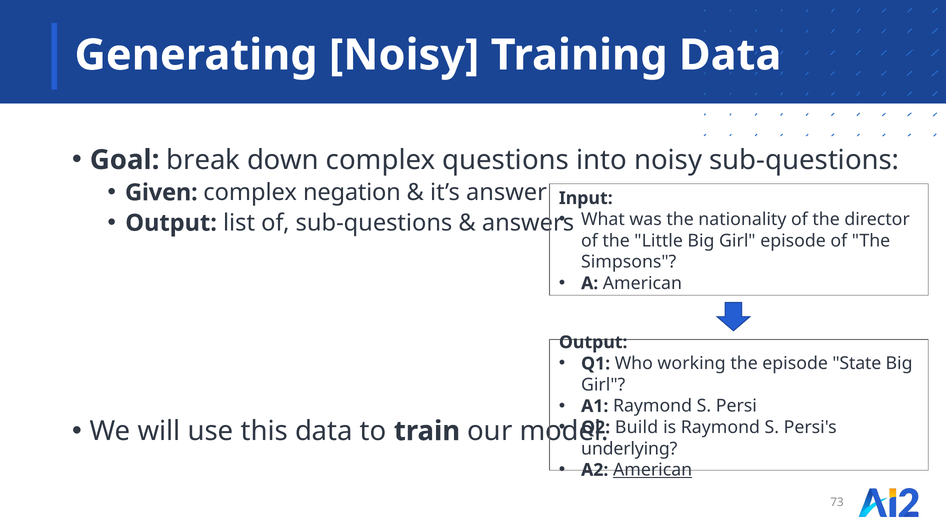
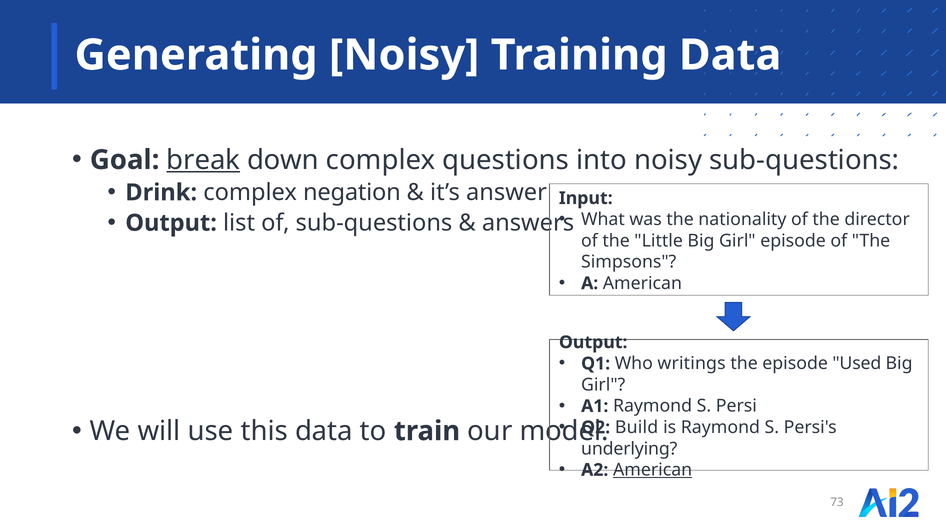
break underline: none -> present (203, 160)
Given: Given -> Drink (161, 193)
working: working -> writings (692, 364)
State: State -> Used (857, 364)
